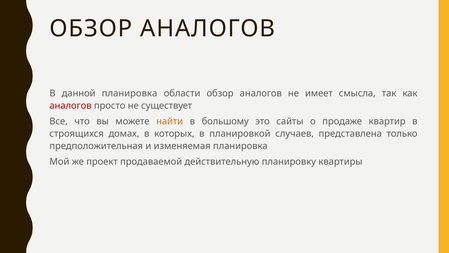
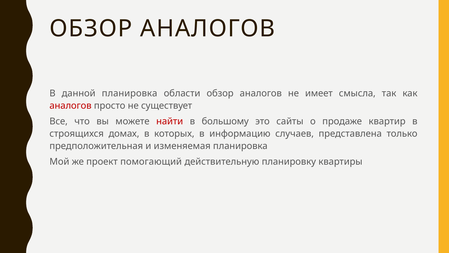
найти colour: orange -> red (170, 121)
планировкой: планировкой -> информацию (240, 134)
продаваемой: продаваемой -> помогающий (151, 162)
